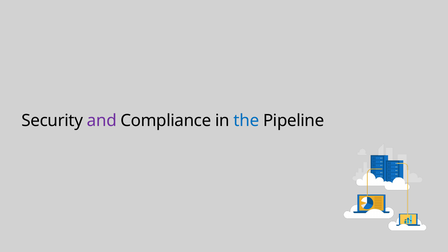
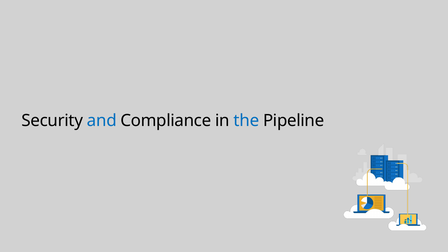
and colour: purple -> blue (102, 121)
